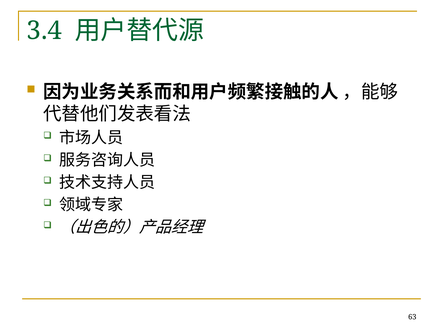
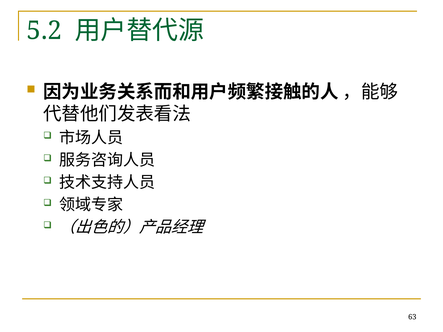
3.4: 3.4 -> 5.2 (44, 31)
